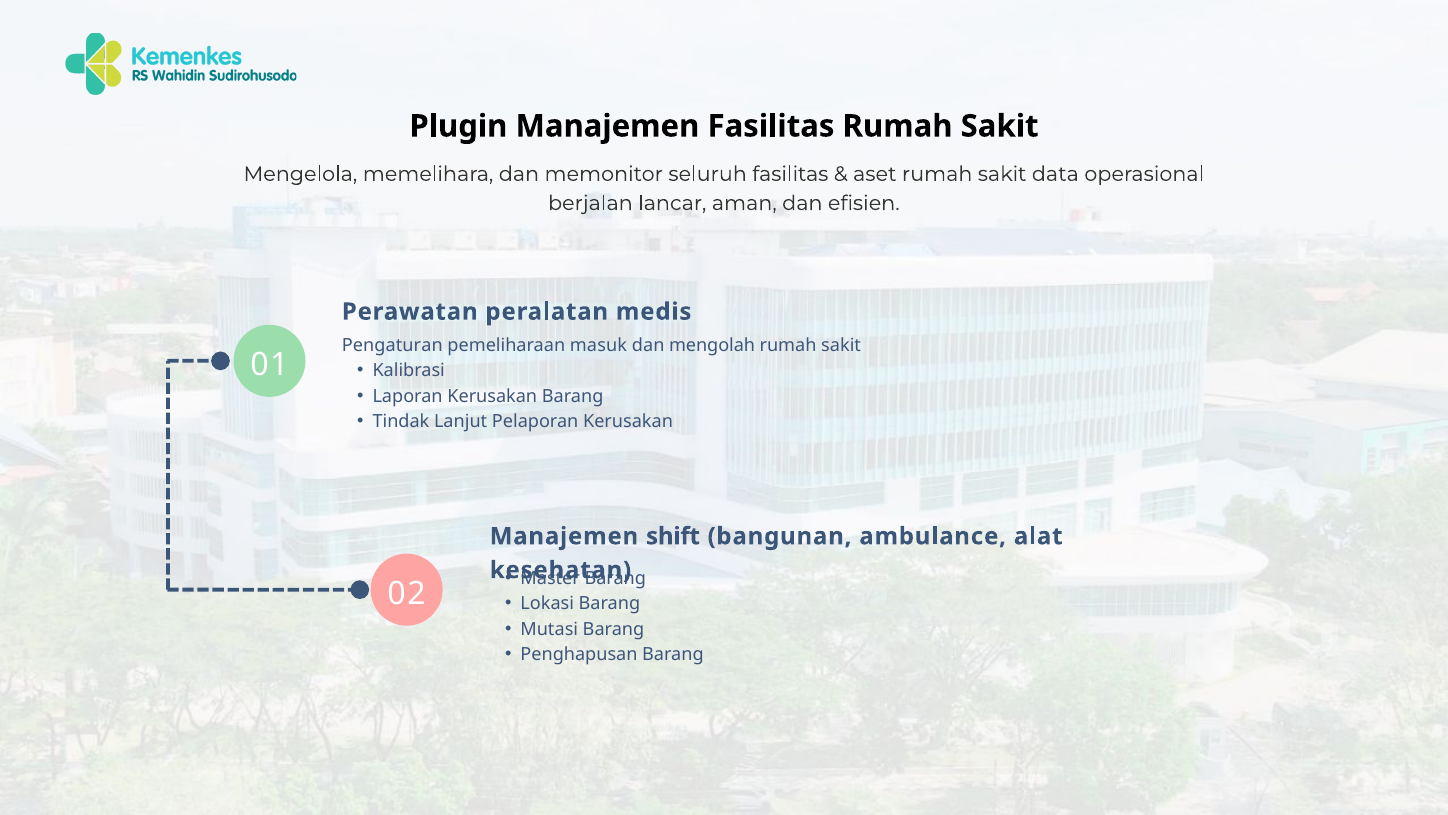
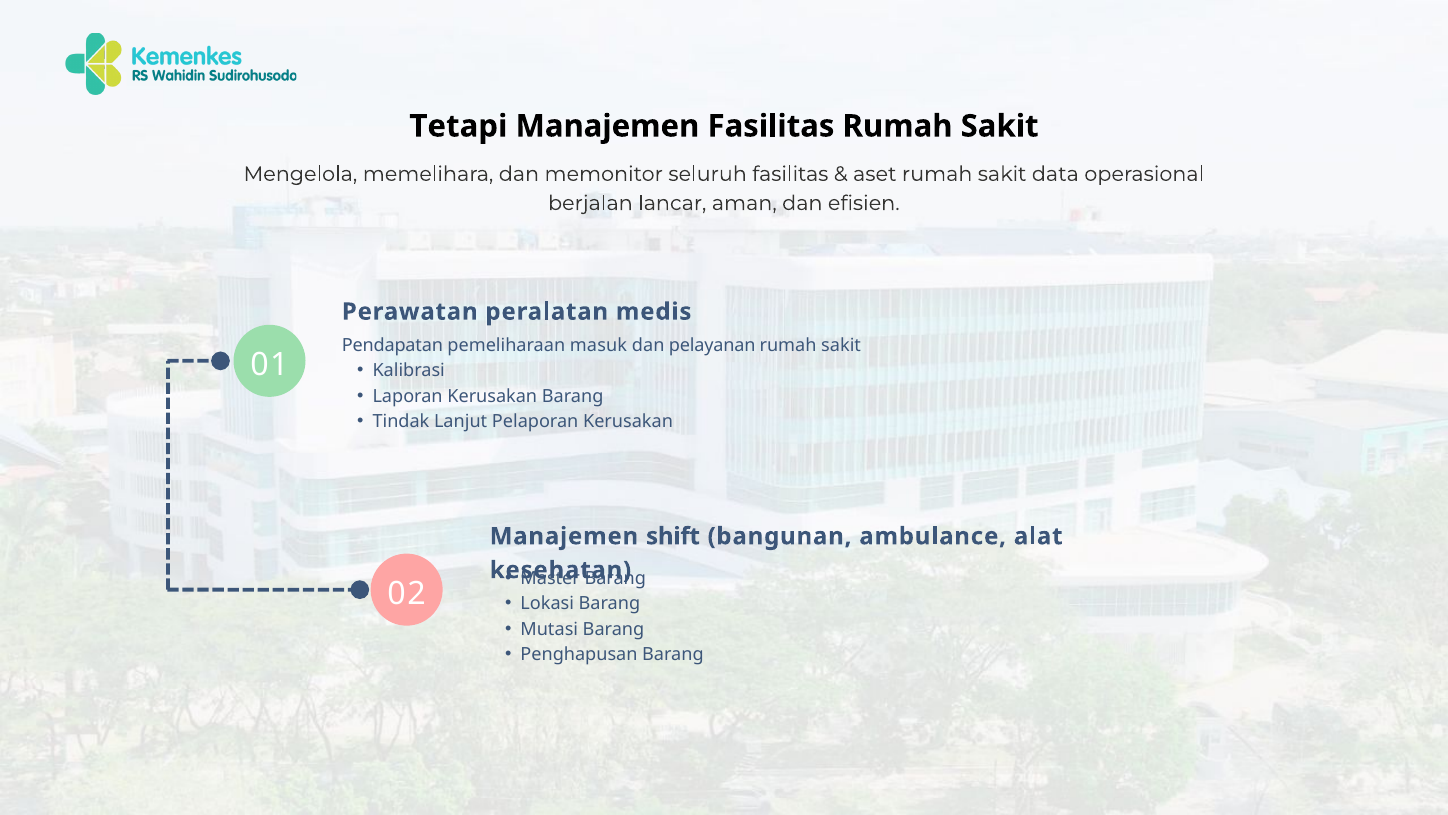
Plugin: Plugin -> Tetapi (458, 126)
Pengaturan: Pengaturan -> Pendapatan (392, 345)
mengolah: mengolah -> pelayanan (712, 345)
